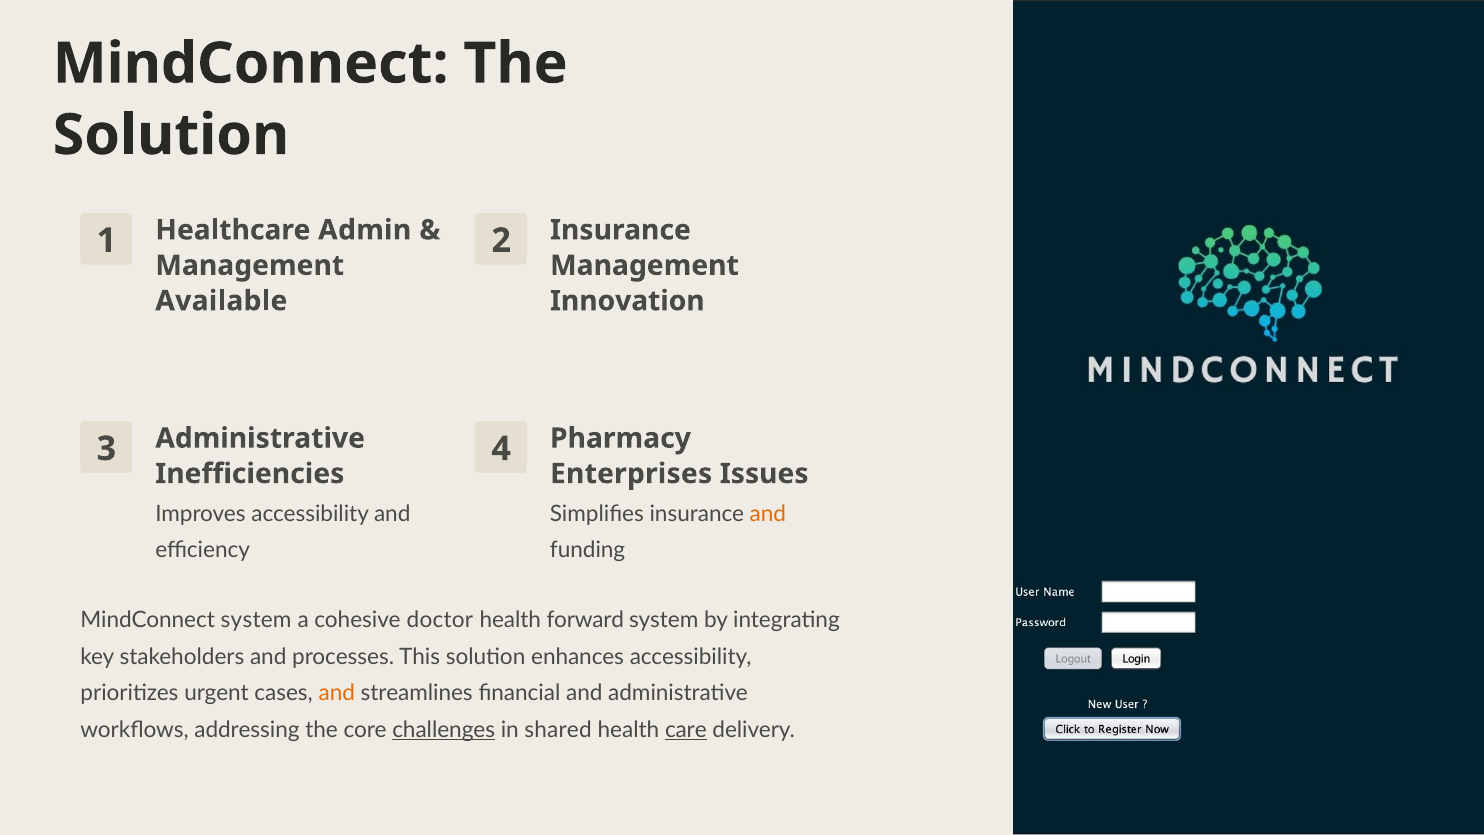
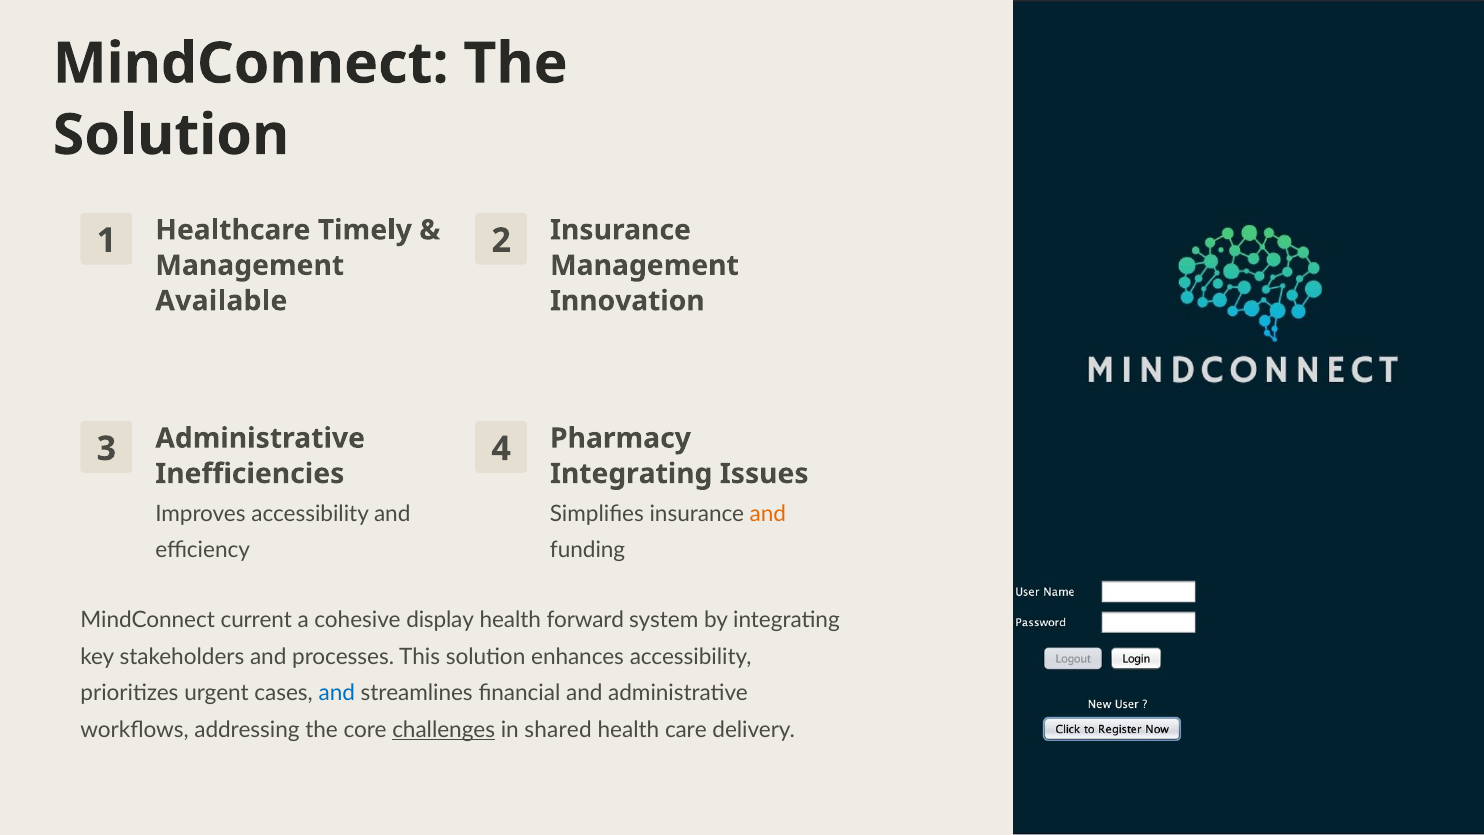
Admin: Admin -> Timely (365, 230)
Enterprises: Enterprises -> Integrating (631, 474)
MindConnect system: system -> current (256, 620)
doctor: doctor -> display (440, 620)
and colour: orange -> blue (337, 693)
care underline: present -> none (686, 730)
